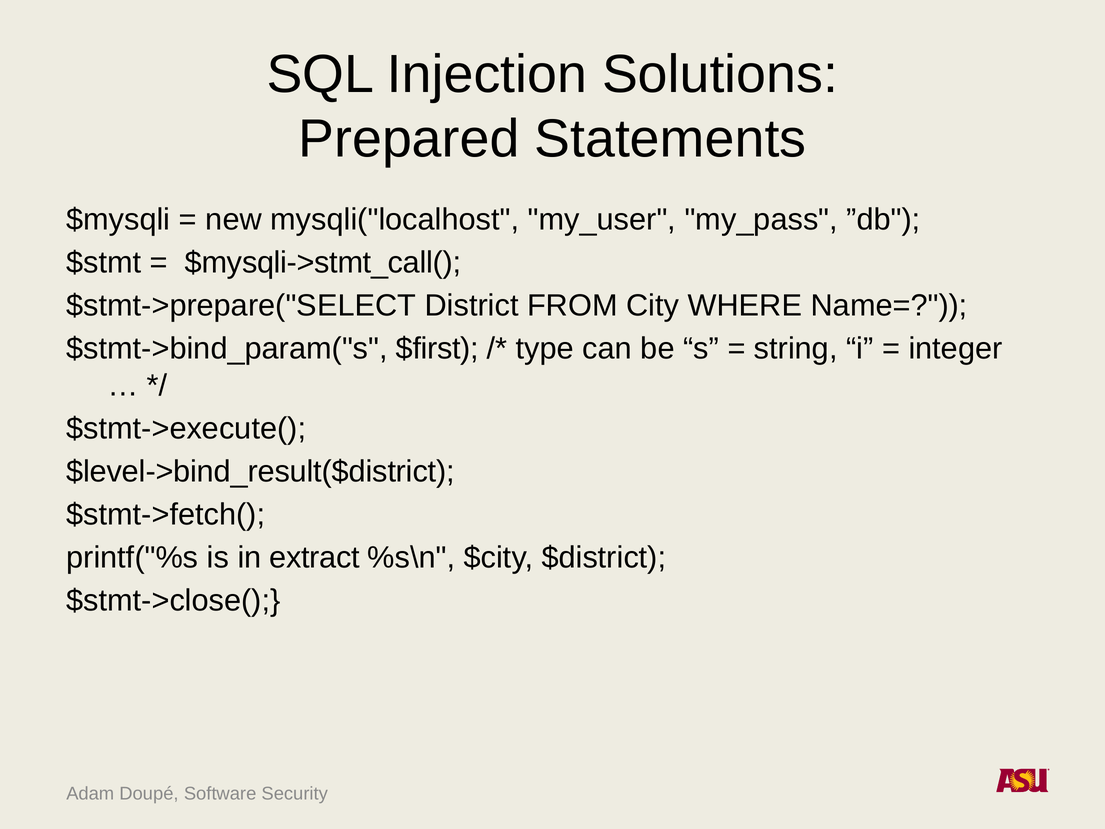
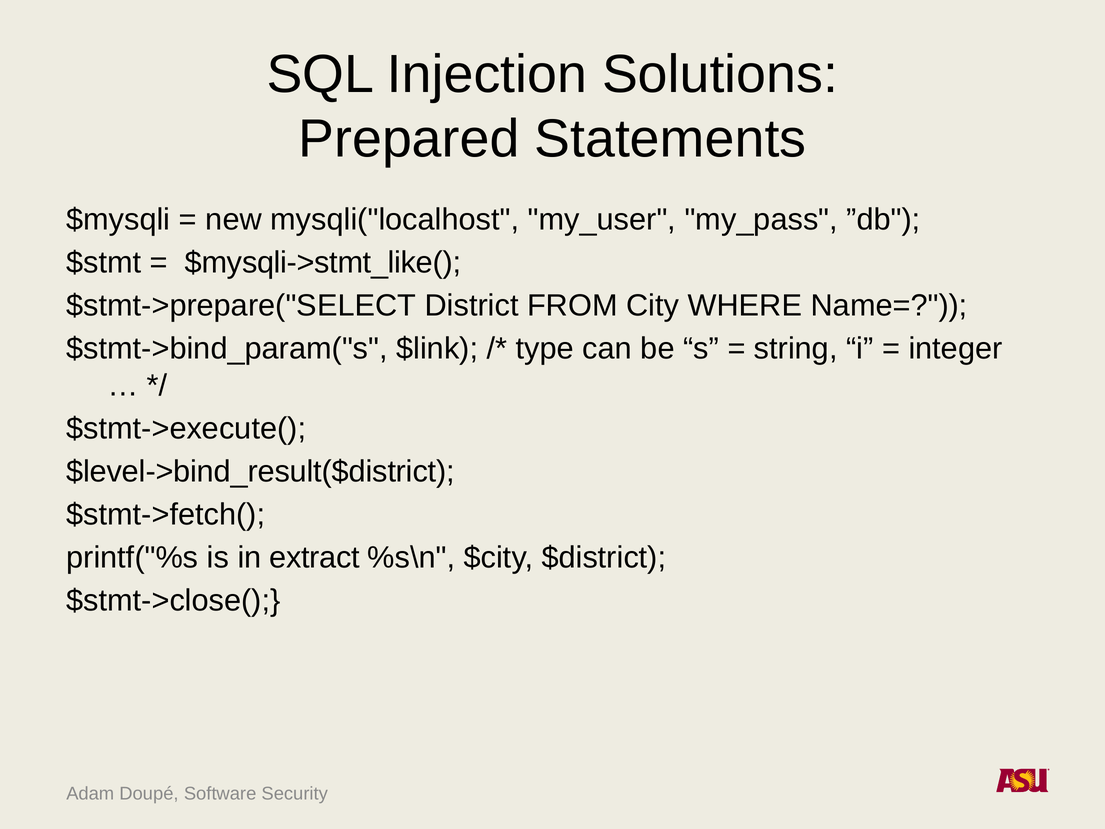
$mysqli->stmt_call(: $mysqli->stmt_call( -> $mysqli->stmt_like( (323, 262)
$first: $first -> $link (437, 348)
